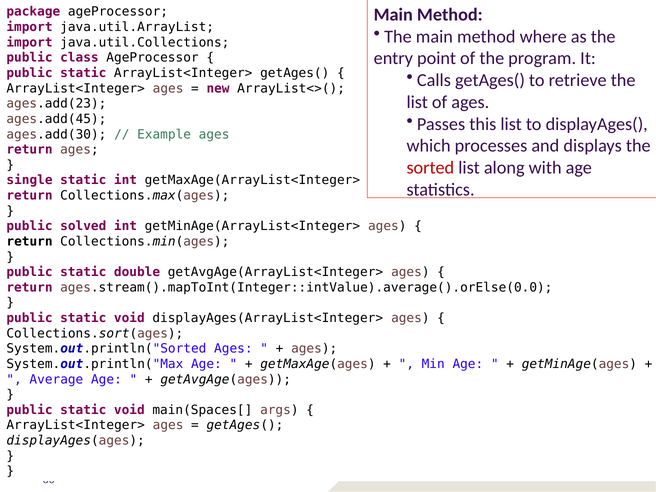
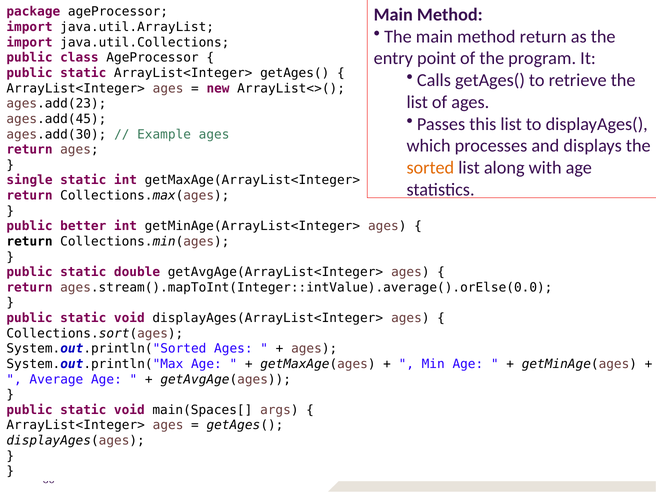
method where: where -> return (543, 37)
sorted colour: red -> orange (430, 168)
solved: solved -> better (83, 226)
